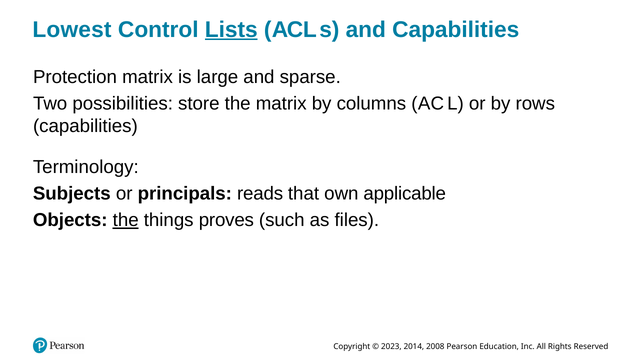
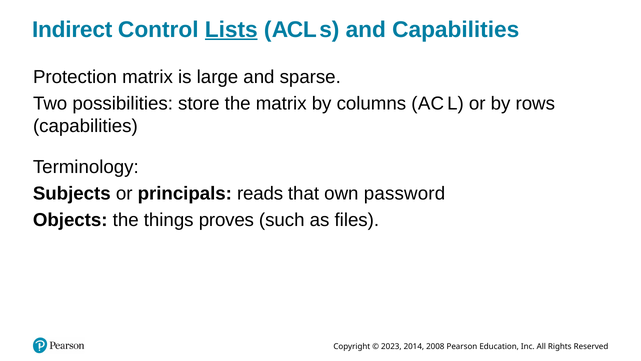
Lowest: Lowest -> Indirect (72, 30)
applicable: applicable -> password (405, 193)
the underline: present -> none (126, 220)
